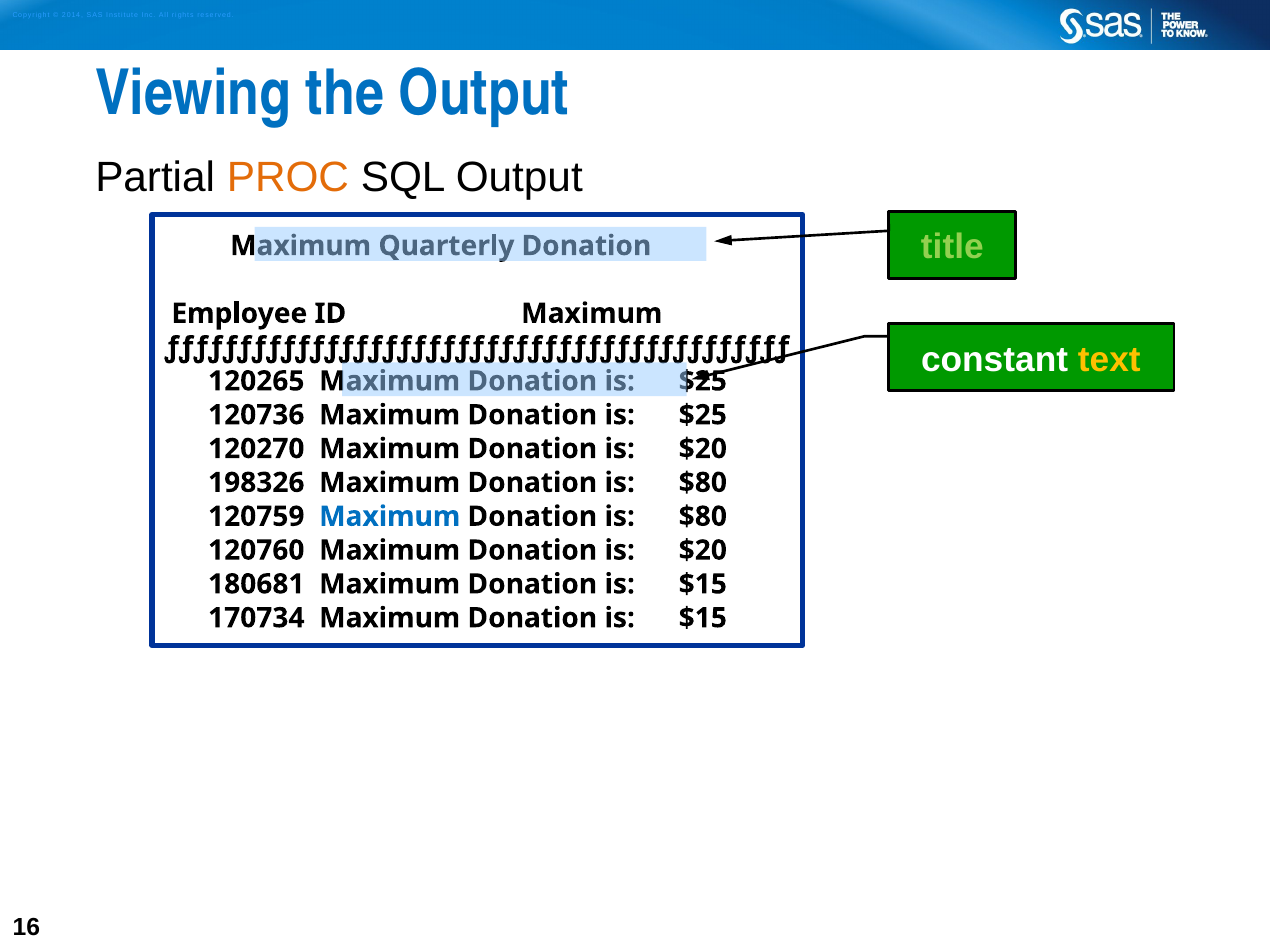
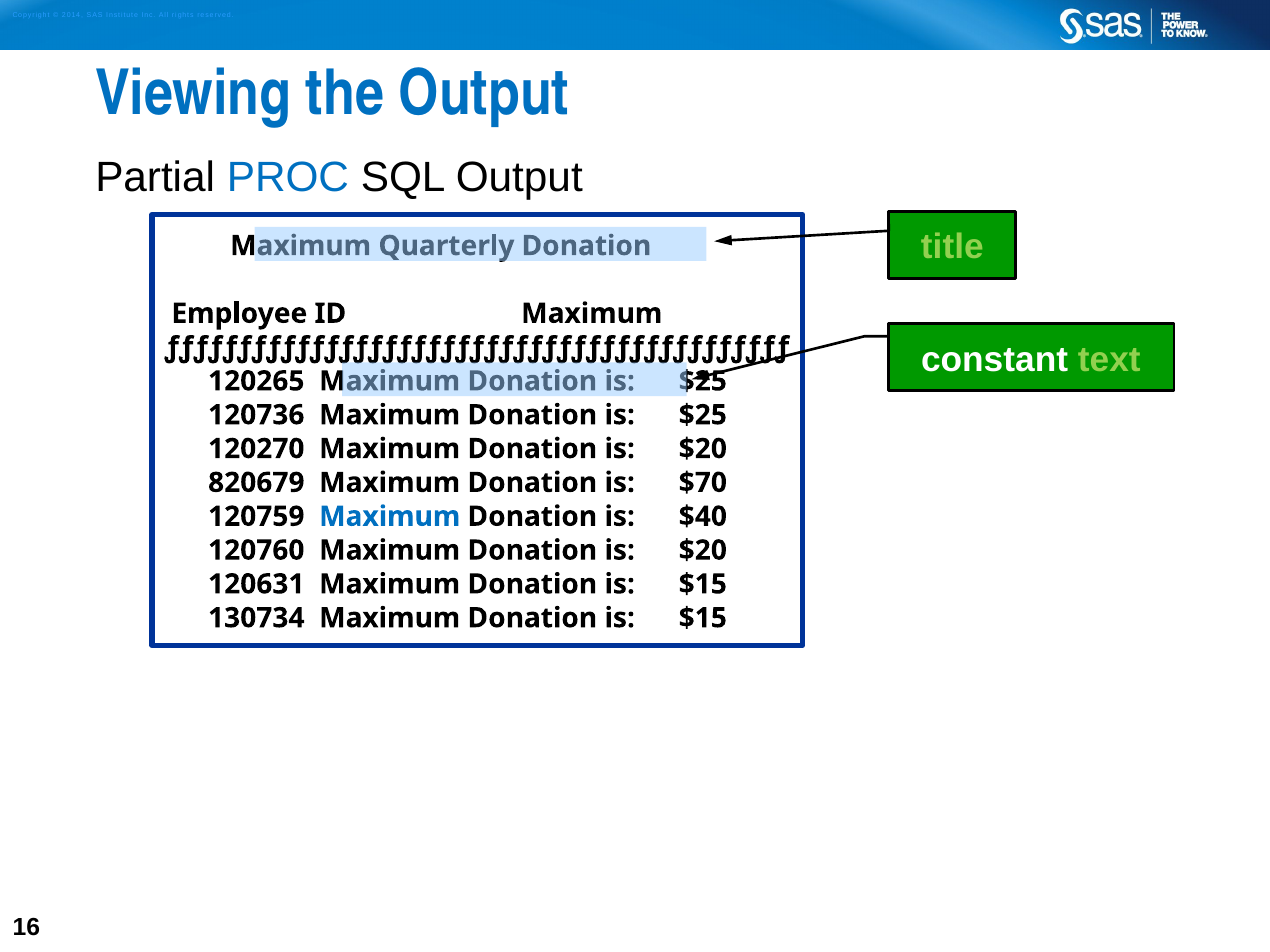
PROC colour: orange -> blue (288, 178)
text colour: yellow -> light green (1109, 360)
198326: 198326 -> 820679 (256, 483)
$80: $80 -> $70 (703, 483)
$80: $80 -> $40 (703, 517)
180681: 180681 -> 120631 (256, 584)
170734: 170734 -> 130734 (256, 618)
